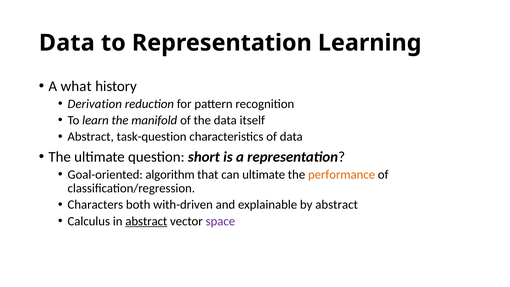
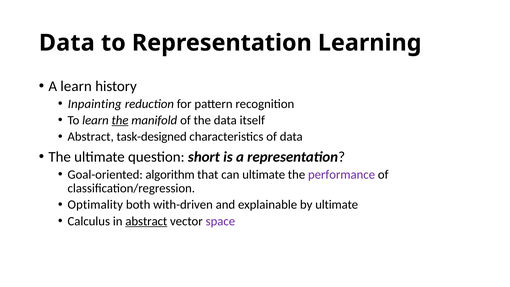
A what: what -> learn (76, 86)
Derivation: Derivation -> Inpainting (95, 104)
the underline: none -> present (120, 120)
task-question: task-question -> task-designed (152, 137)
performance colour: orange -> purple (342, 174)
Characters: Characters -> Optimality (95, 205)
by abstract: abstract -> ultimate (337, 205)
